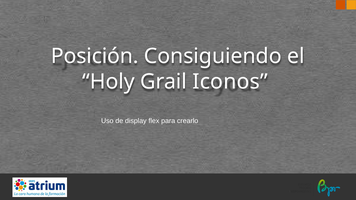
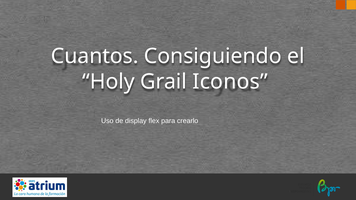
Posición: Posición -> Cuantos (95, 56)
